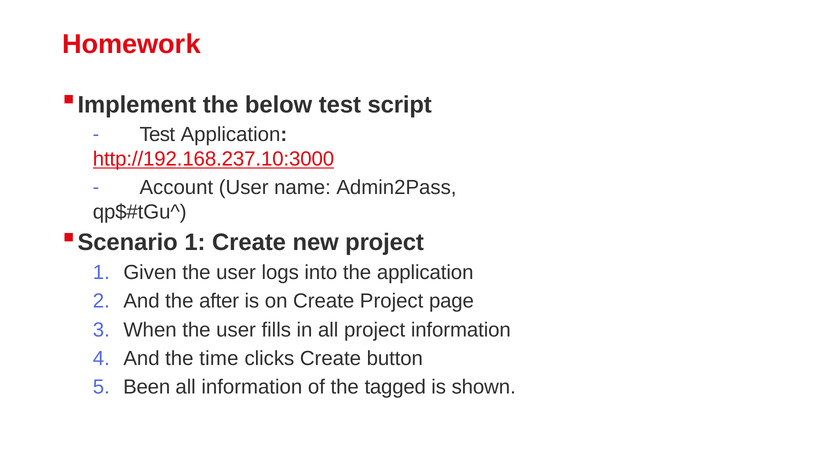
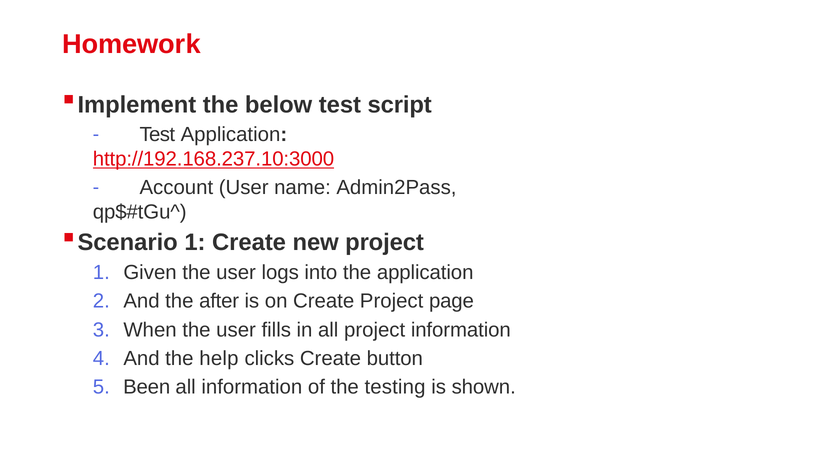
time: time -> help (219, 359)
tagged: tagged -> testing (395, 387)
